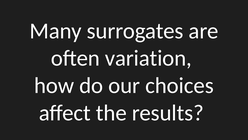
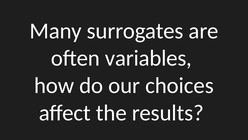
variation: variation -> variables (148, 58)
